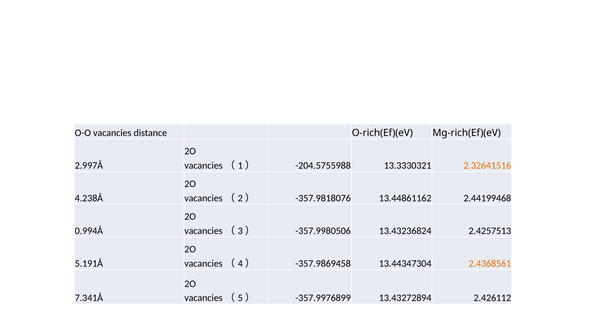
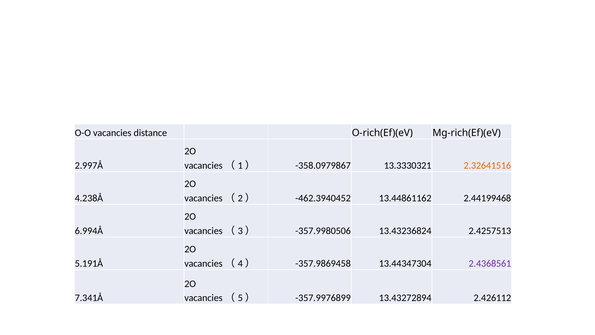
-204.5755988: -204.5755988 -> -358.0979867 (323, 165)
-357.9818076: -357.9818076 -> -462.3940452 (323, 198)
0.994Å: 0.994Å -> 6.994Å (89, 231)
2.4368561 colour: orange -> purple (490, 263)
